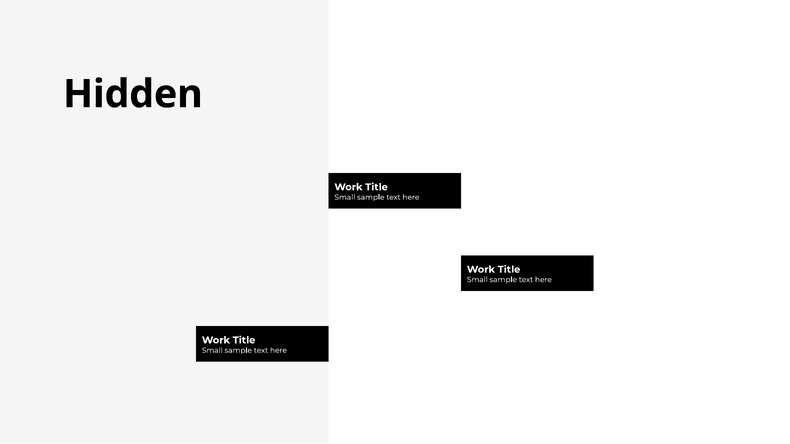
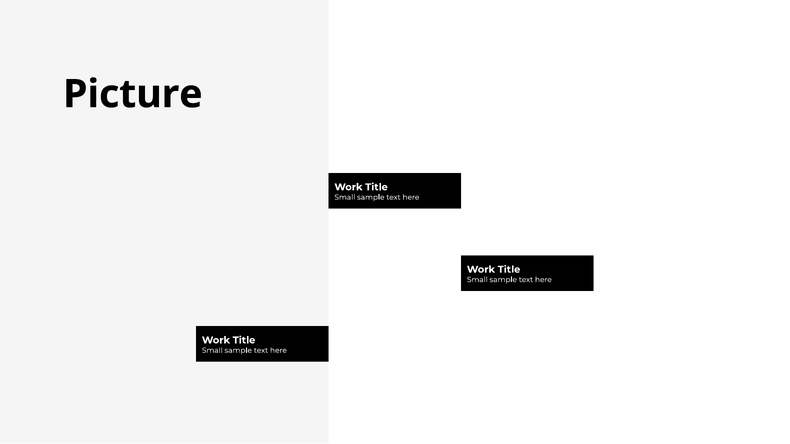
Hidden: Hidden -> Picture (133, 94)
